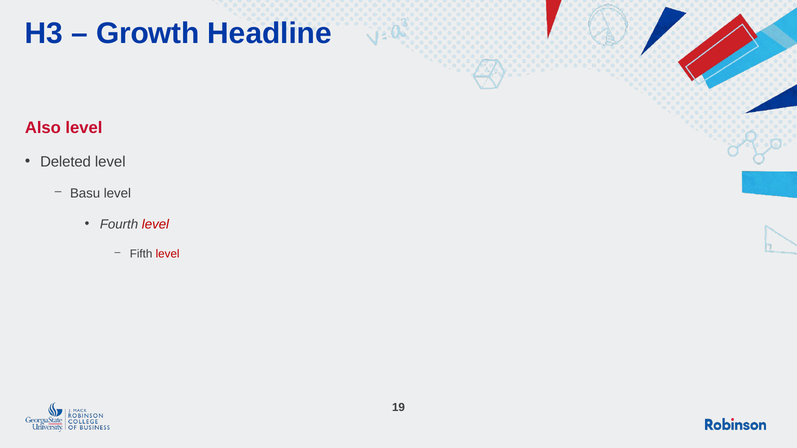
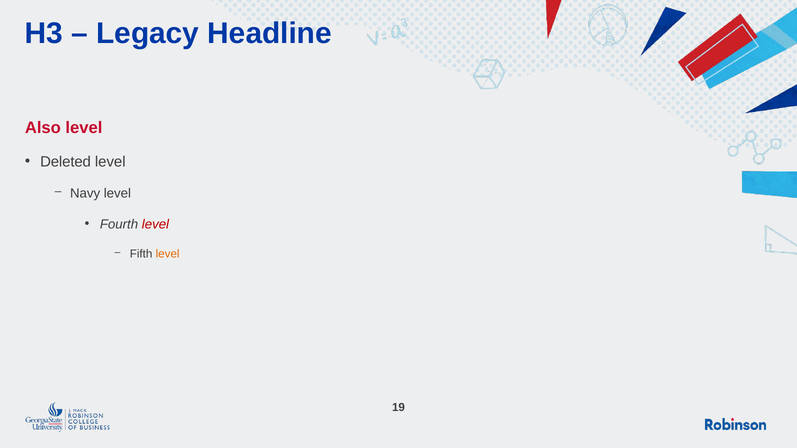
Growth: Growth -> Legacy (148, 34)
Basu: Basu -> Navy (85, 194)
level colour: red -> orange (168, 254)
